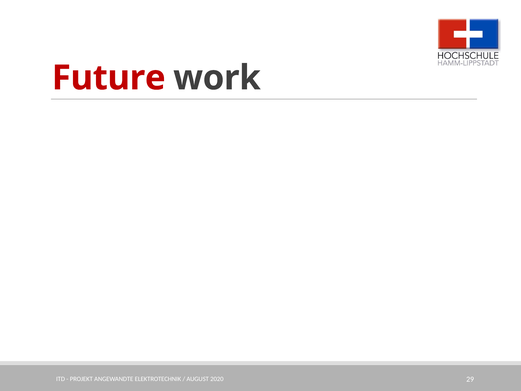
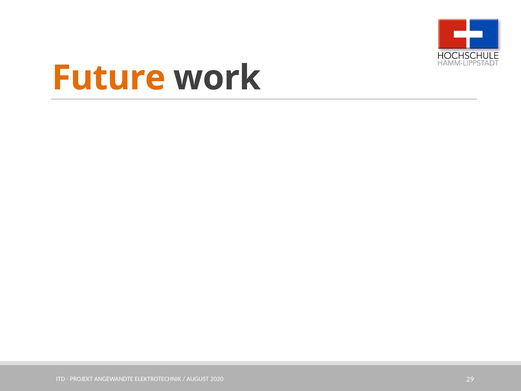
Future colour: red -> orange (109, 78)
